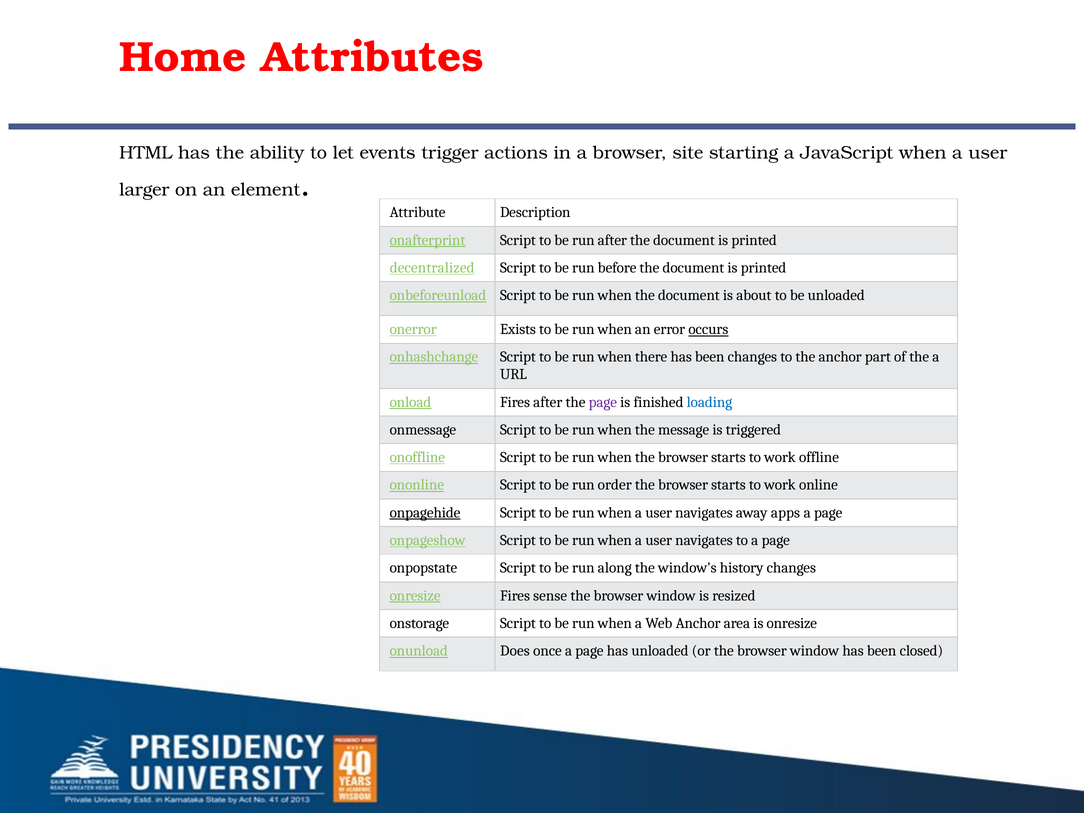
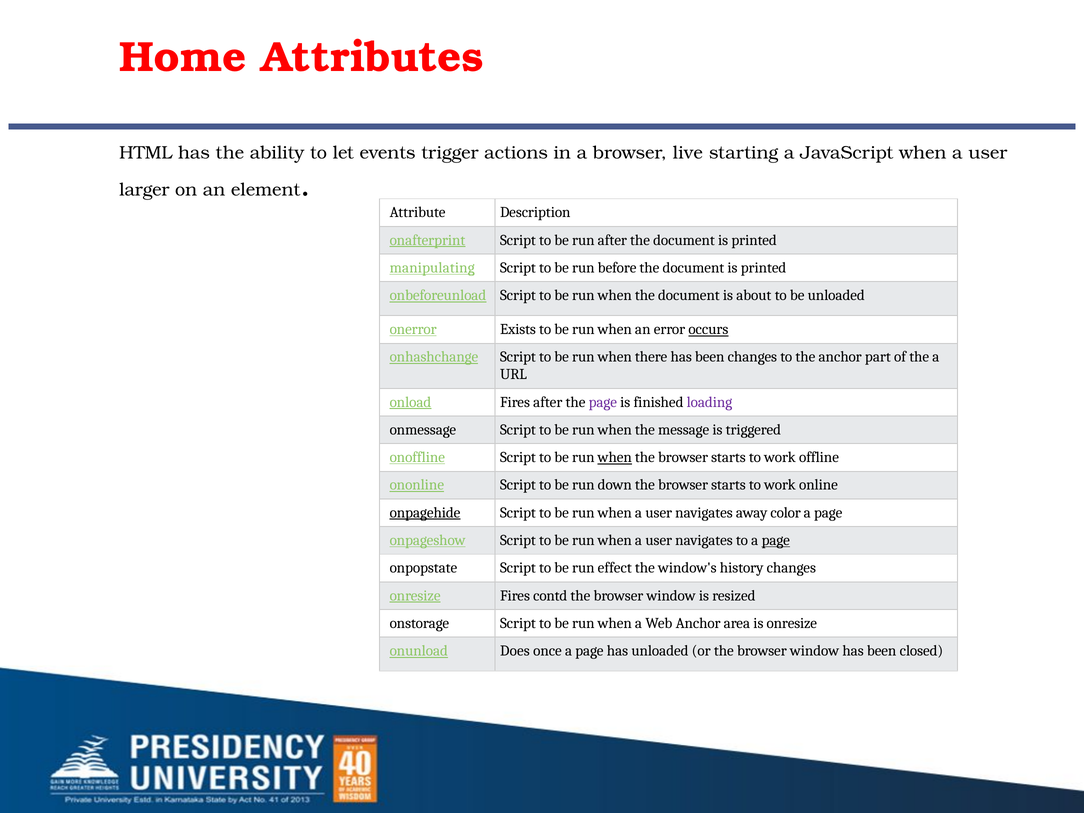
site: site -> live (688, 153)
decentralized: decentralized -> manipulating (432, 268)
loading colour: blue -> purple (709, 402)
when underline: none -> present (615, 457)
order: order -> down (615, 485)
apps: apps -> color (786, 513)
page underline: none -> present (776, 540)
along: along -> effect (615, 568)
sense: sense -> contd (550, 596)
